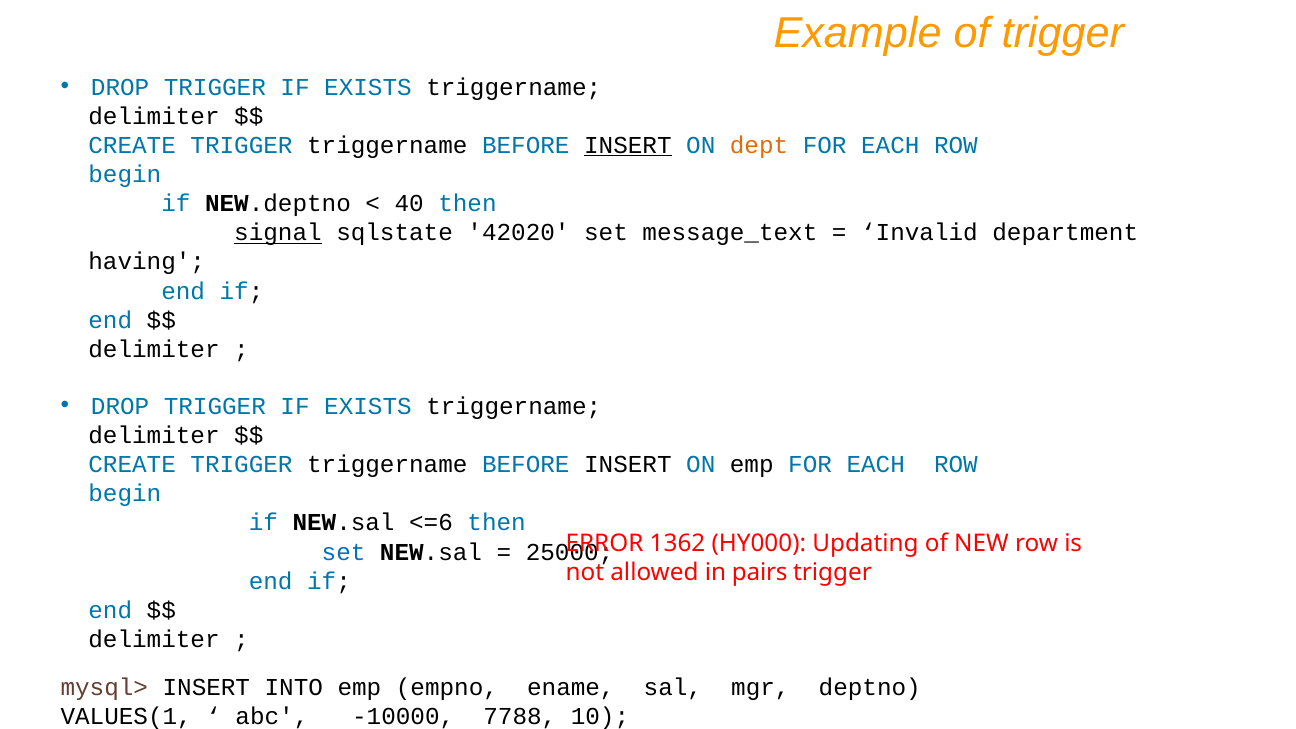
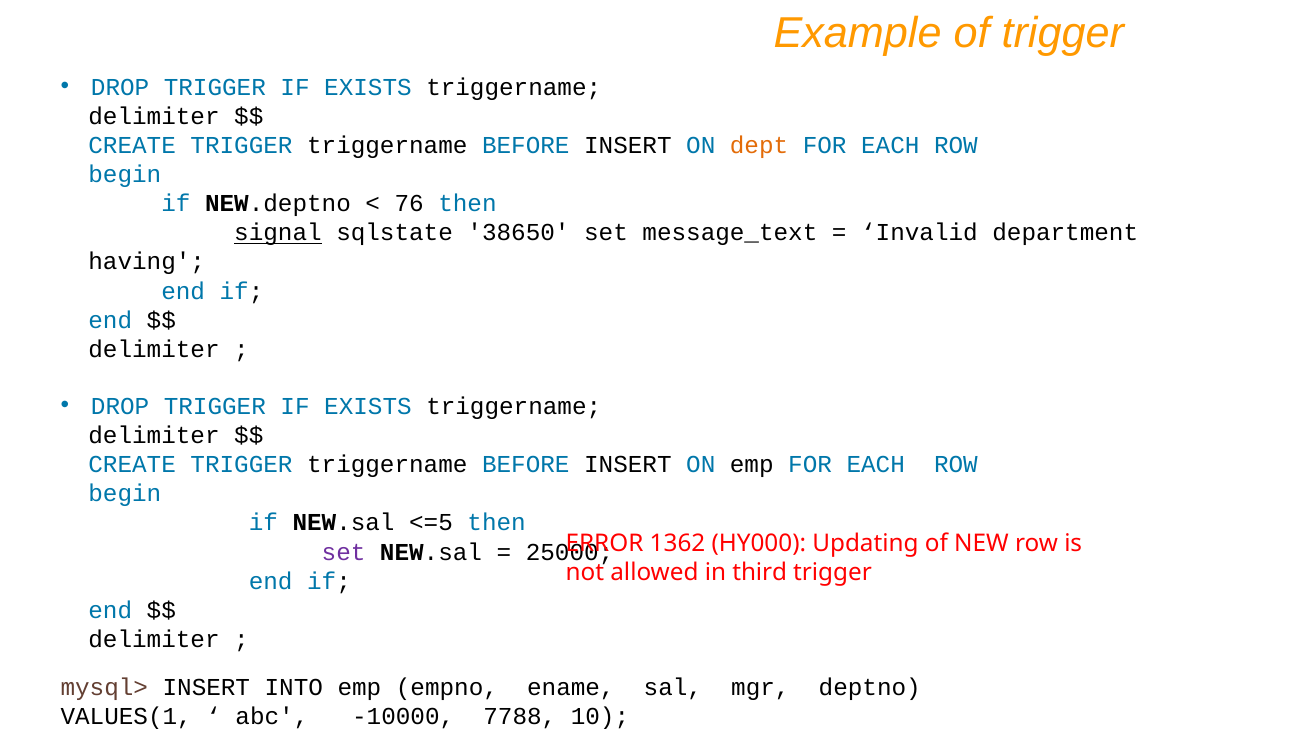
INSERT underline: present -> none (628, 145)
40: 40 -> 76 (409, 204)
42020: 42020 -> 38650 (519, 233)
<=6: <=6 -> <=5 (431, 523)
set colour: blue -> purple (344, 552)
pairs: pairs -> third (760, 573)
